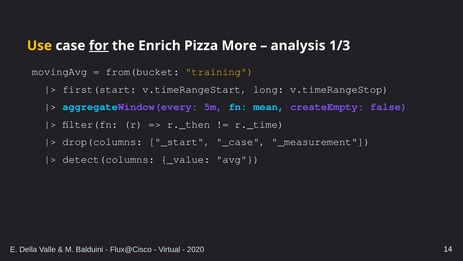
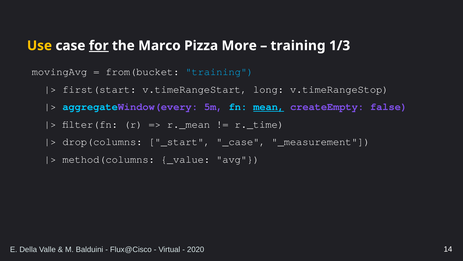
Enrich: Enrich -> Marco (159, 46)
analysis: analysis -> training (298, 46)
training colour: yellow -> light blue (219, 72)
mean underline: none -> present (269, 107)
r._then: r._then -> r._mean (189, 124)
detect(columns: detect(columns -> method(columns (109, 159)
